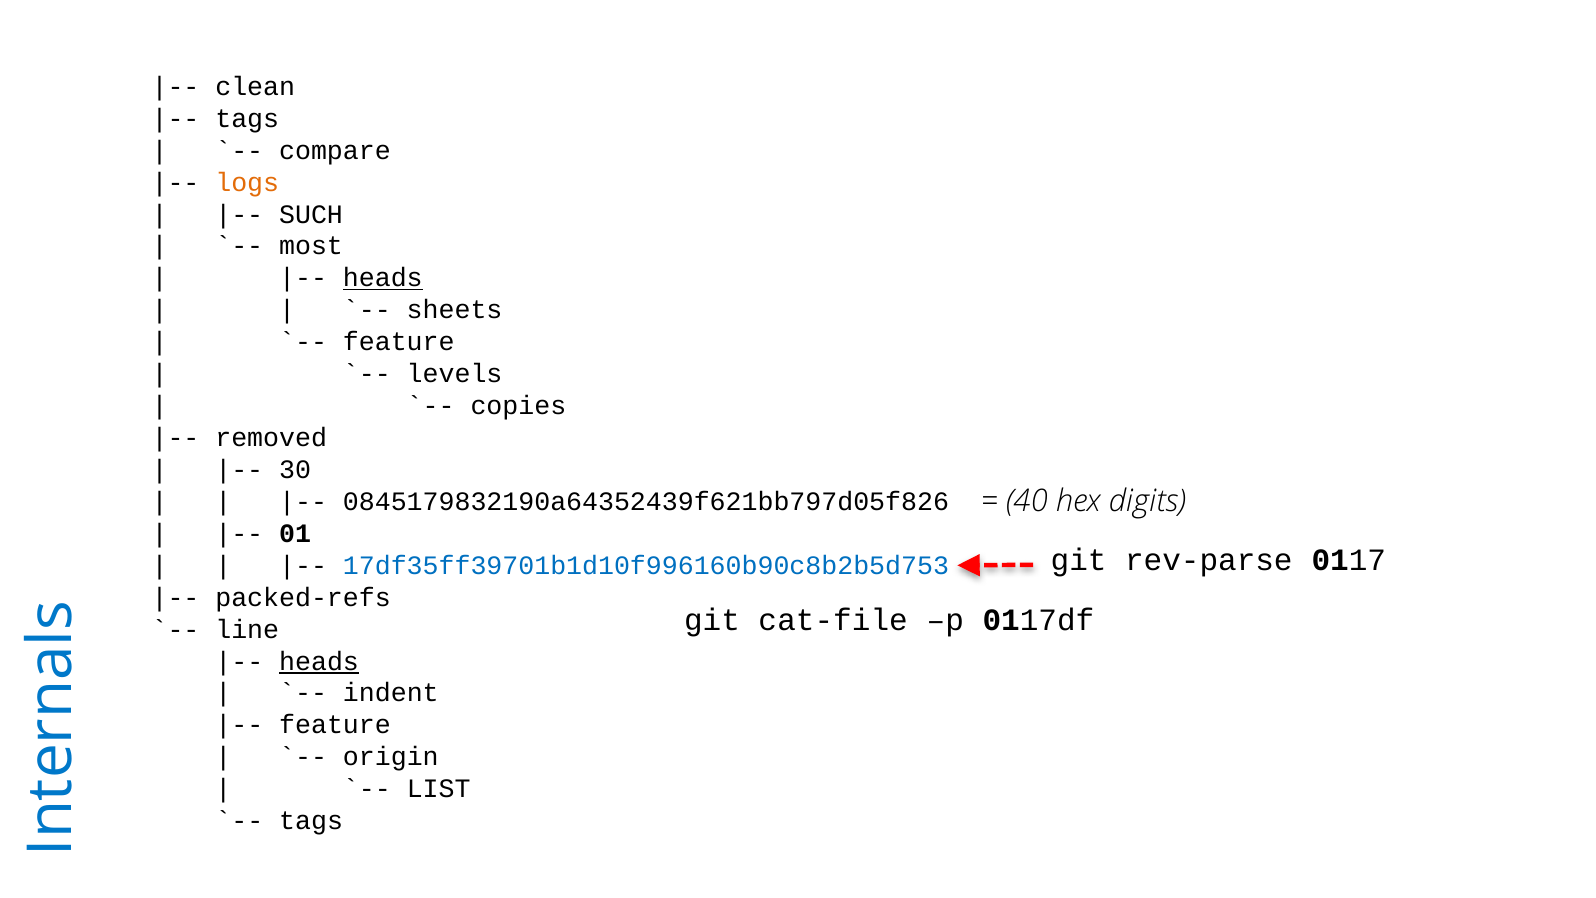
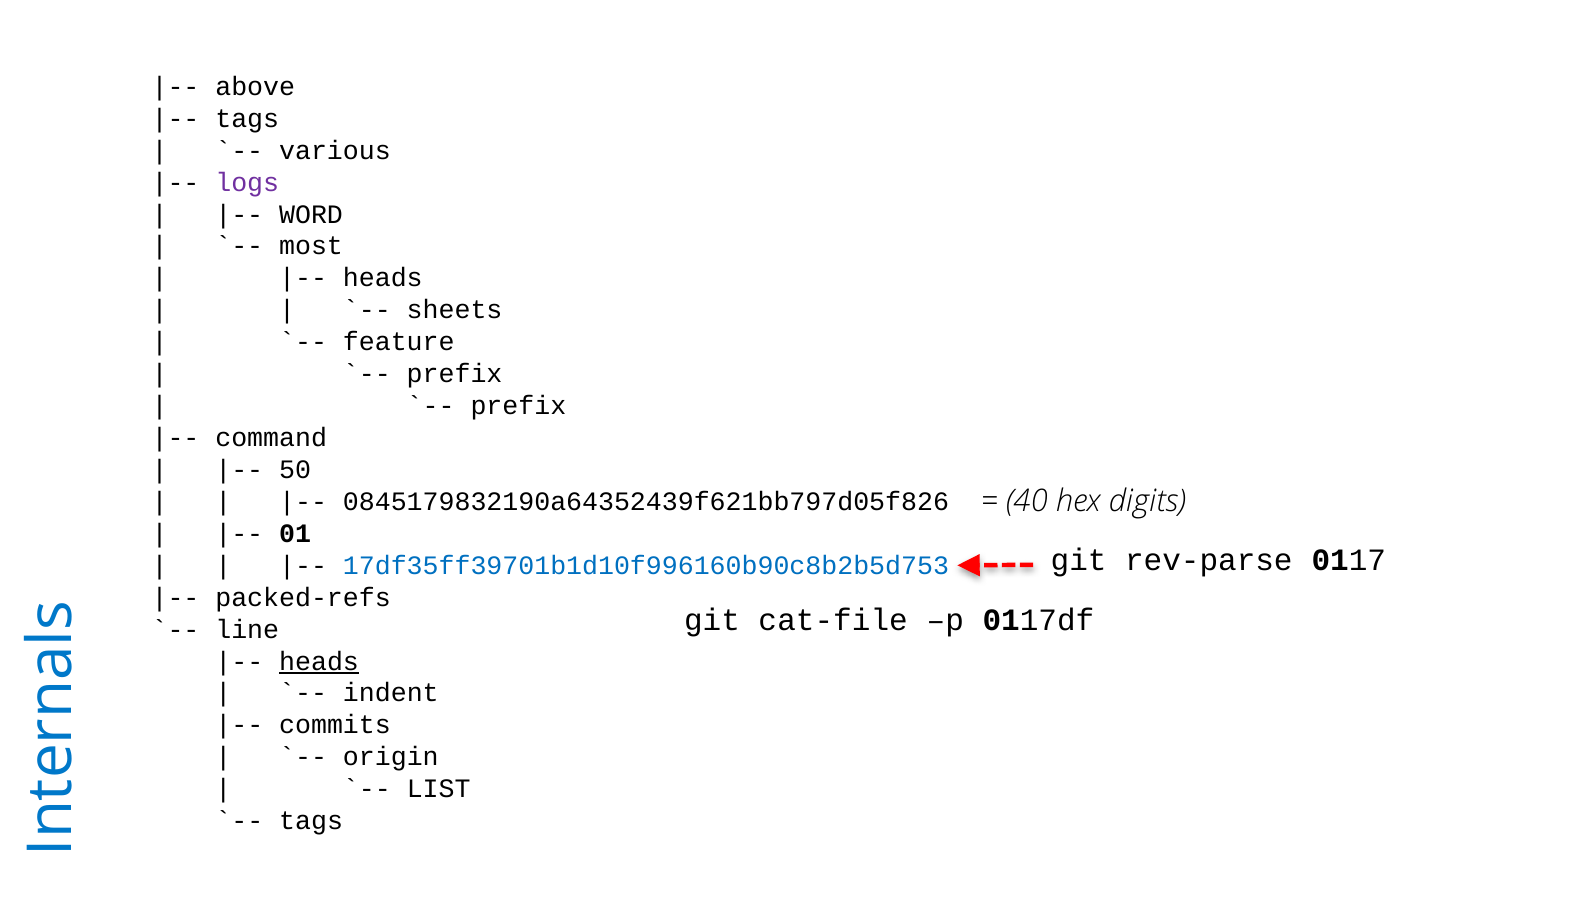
clean: clean -> above (255, 87)
compare: compare -> various (335, 150)
logs colour: orange -> purple (247, 182)
SUCH: SUCH -> WORD (311, 214)
heads underline: present -> none (383, 278)
levels: levels -> prefix (455, 374)
copies: copies -> prefix (518, 406)
removed: removed -> command (271, 438)
30: 30 -> 50 (295, 470)
feature: feature -> commits (335, 725)
